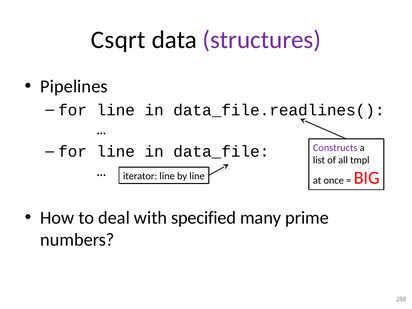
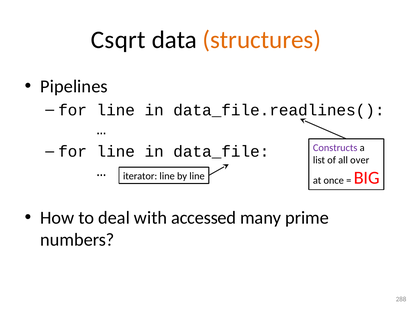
structures colour: purple -> orange (262, 40)
tmpl: tmpl -> over (360, 160)
specified: specified -> accessed (204, 218)
